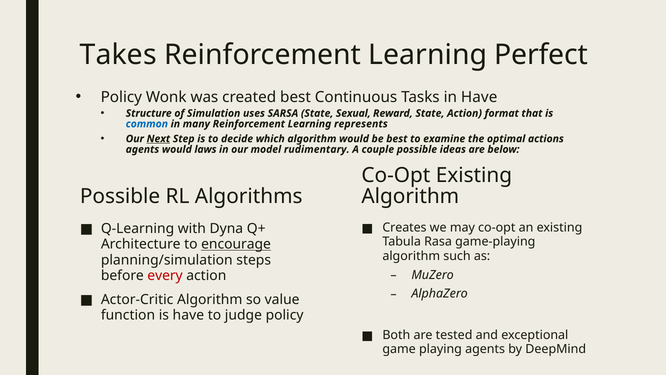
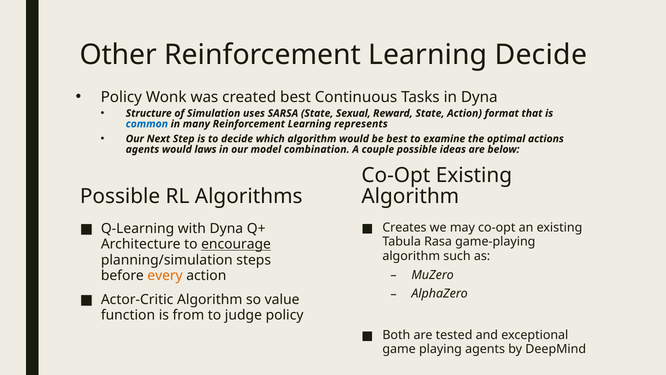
Takes: Takes -> Other (118, 55)
Learning Perfect: Perfect -> Decide (541, 55)
in Have: Have -> Dyna (479, 97)
Next underline: present -> none (158, 139)
rudimentary: rudimentary -> combination (317, 149)
every colour: red -> orange (165, 275)
is have: have -> from (188, 315)
